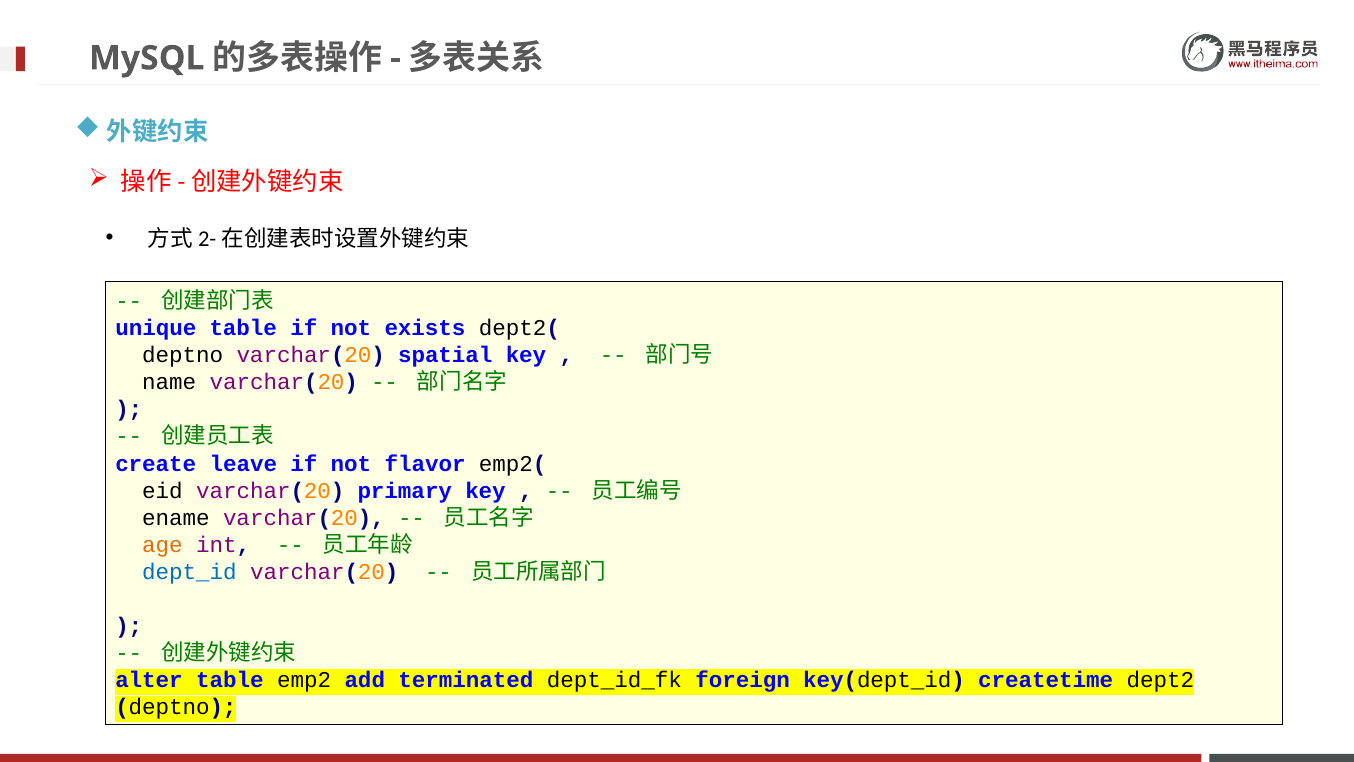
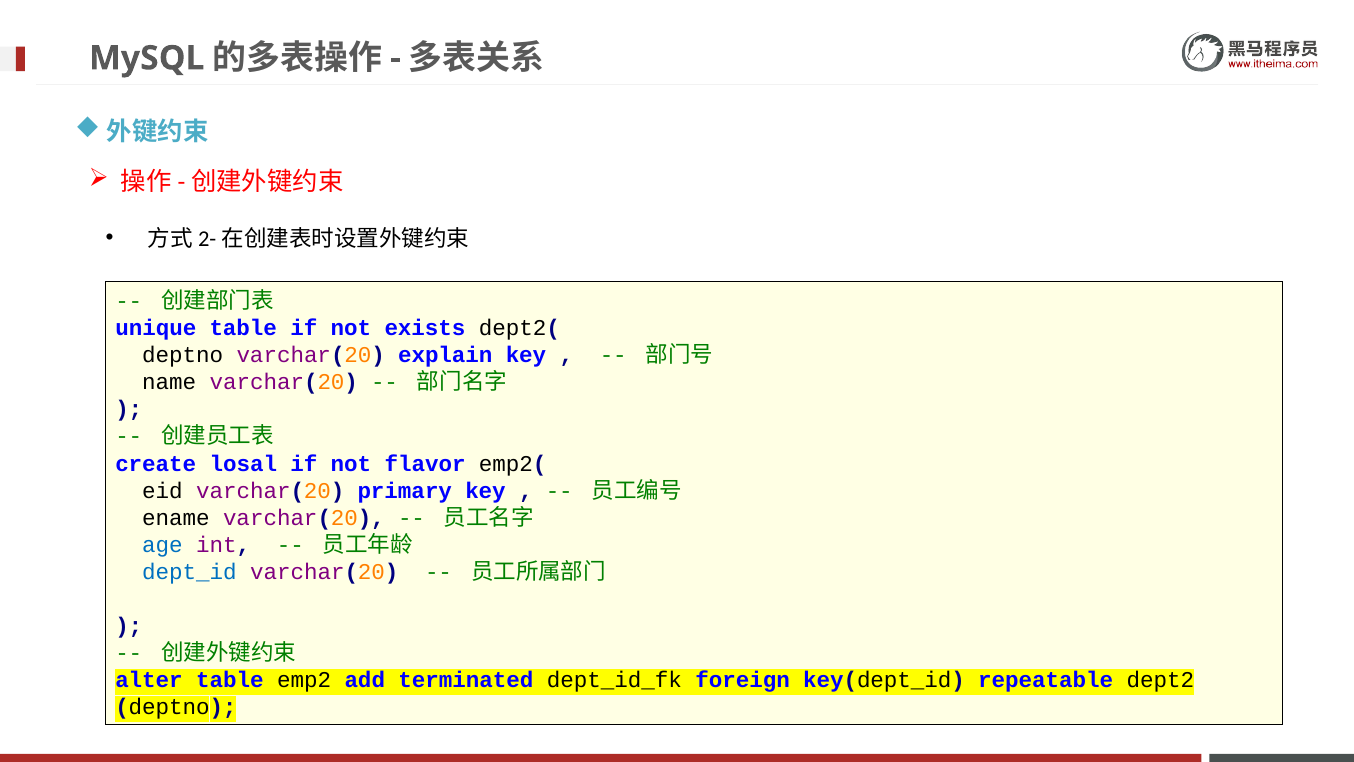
spatial: spatial -> explain (445, 355)
leave: leave -> losal (243, 463)
age colour: orange -> blue (162, 545)
createtime: createtime -> repeatable (1046, 680)
